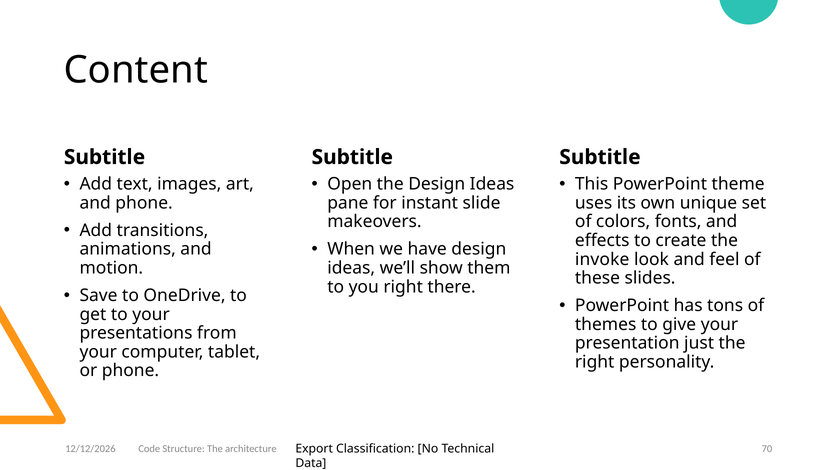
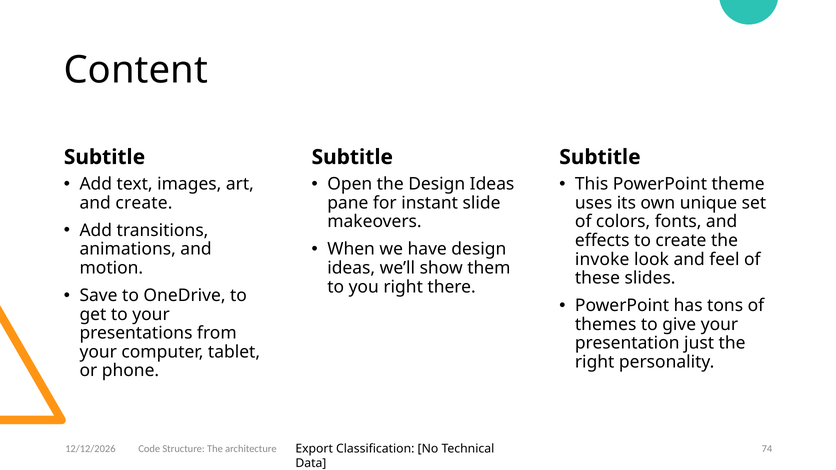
and phone: phone -> create (144, 203)
70: 70 -> 74 (767, 449)
